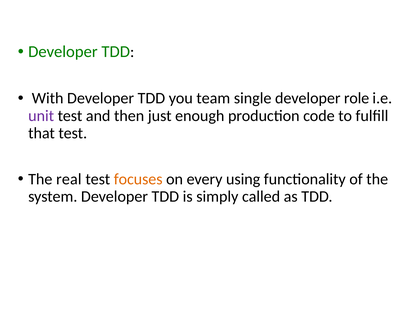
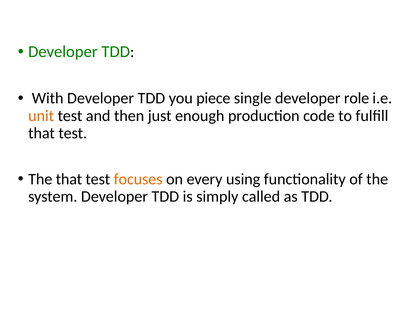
team: team -> piece (213, 98)
unit colour: purple -> orange (41, 116)
The real: real -> that (69, 179)
